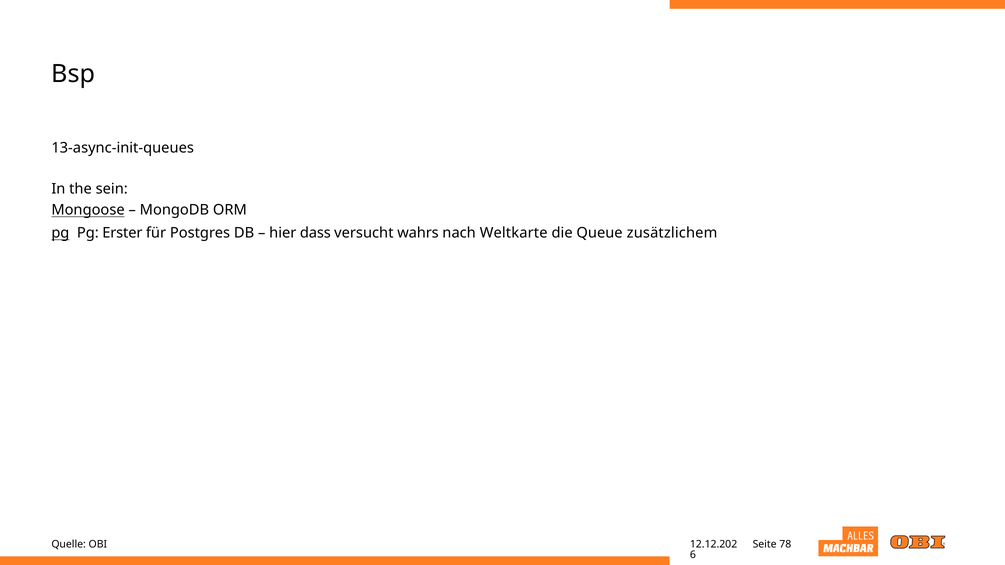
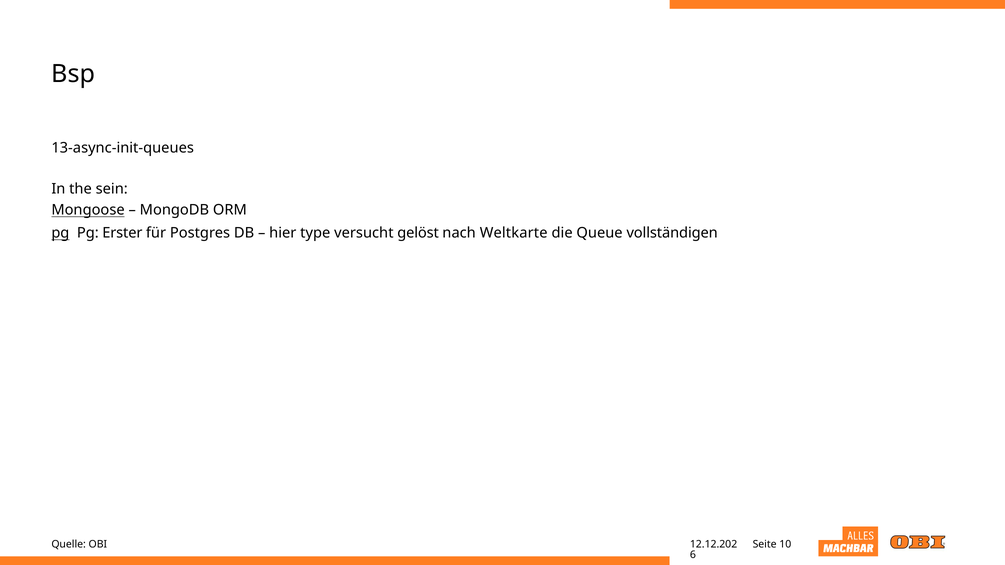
dass: dass -> type (315, 233)
wahrs: wahrs -> gelöst (418, 233)
zusätzlichem: zusätzlichem -> vollständigen (672, 233)
78: 78 -> 10 (785, 545)
